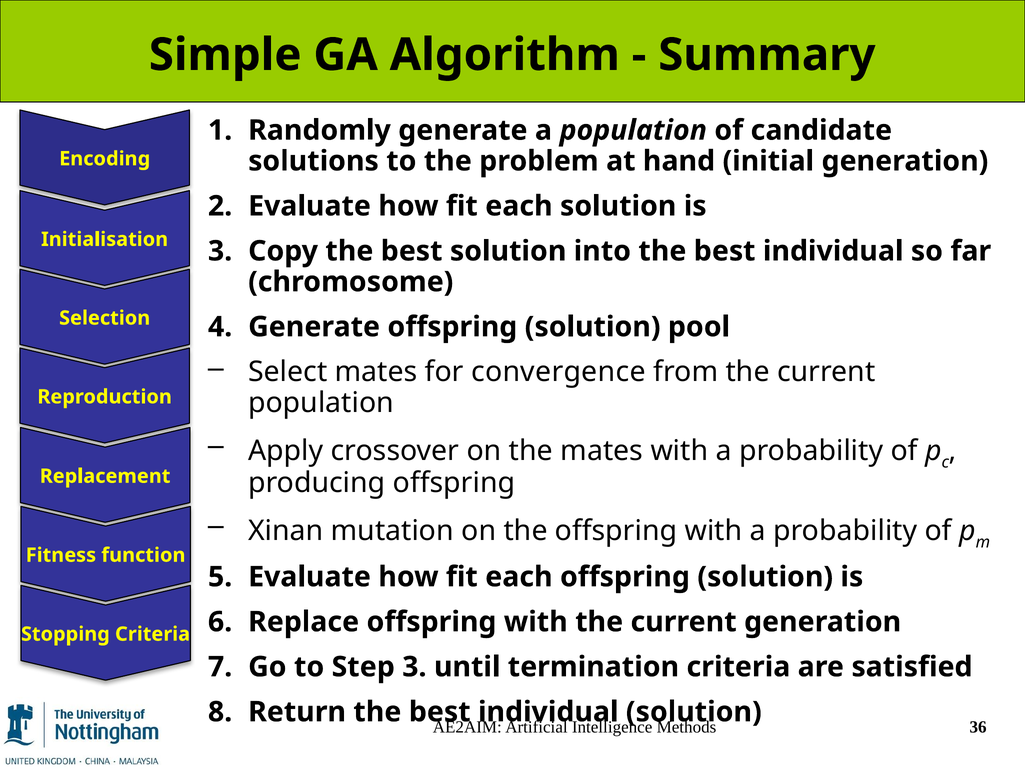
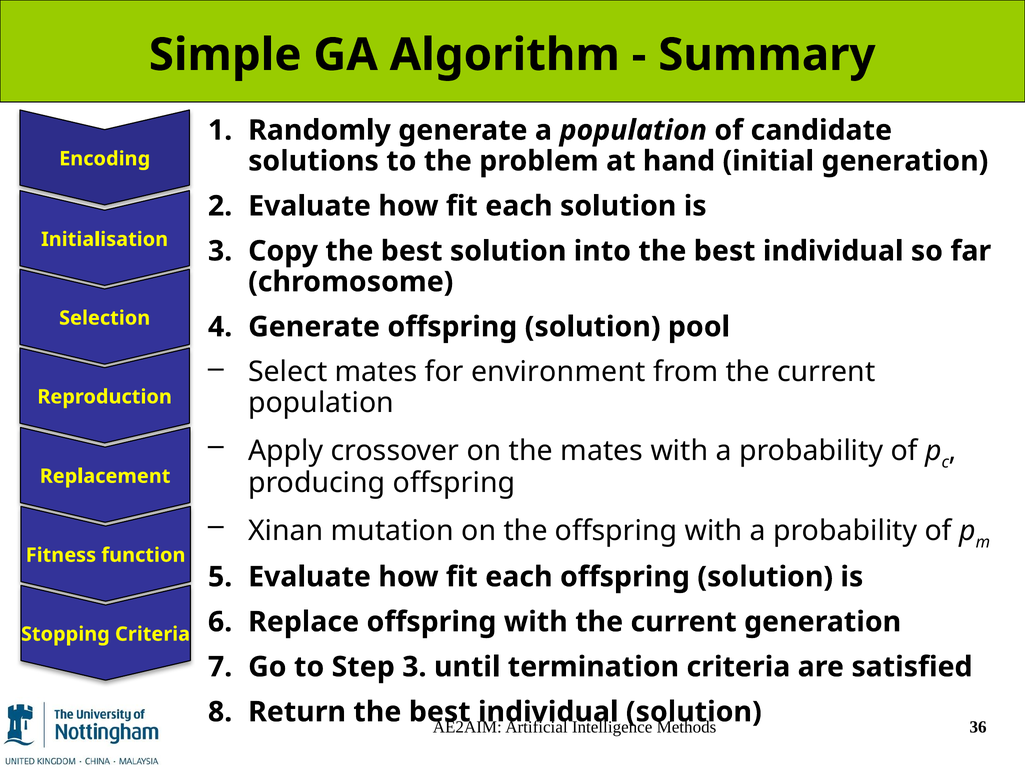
convergence: convergence -> environment (558, 372)
